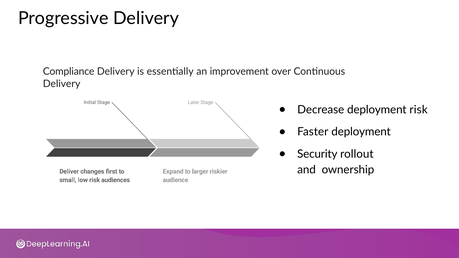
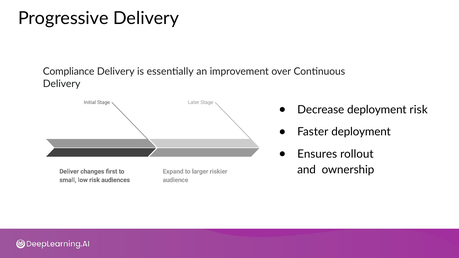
Security: Security -> Ensures (317, 154)
